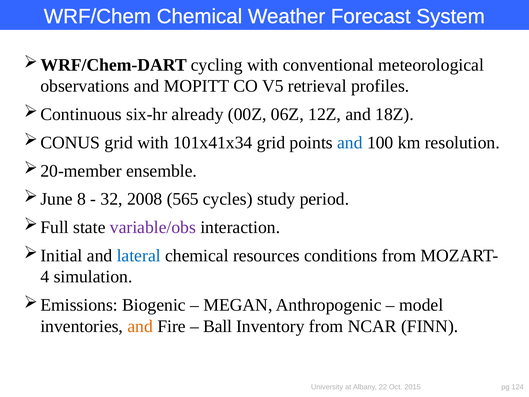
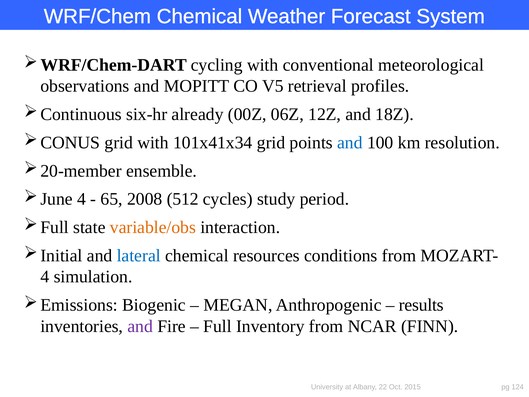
8: 8 -> 4 (82, 199)
32: 32 -> 65 (112, 199)
565: 565 -> 512 (183, 199)
variable/obs colour: purple -> orange (153, 227)
model: model -> results (421, 305)
and colour: orange -> purple (140, 326)
Ball: Ball -> Full (218, 326)
